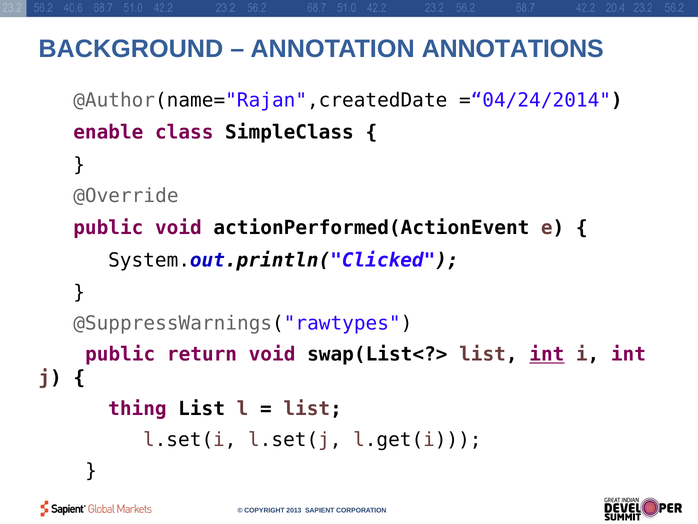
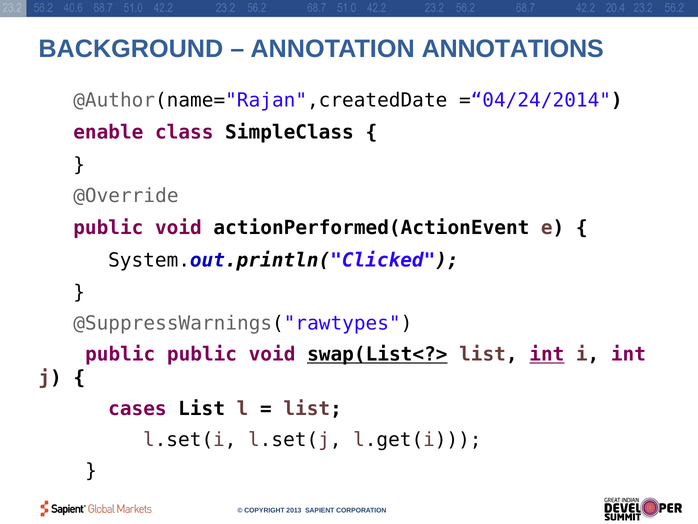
public return: return -> public (202, 354)
swap(List<?> underline: none -> present (377, 354)
thing: thing -> cases (137, 409)
